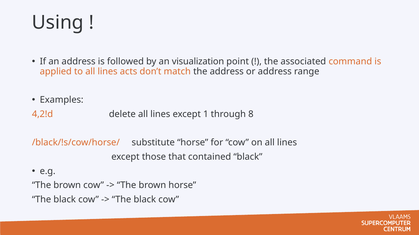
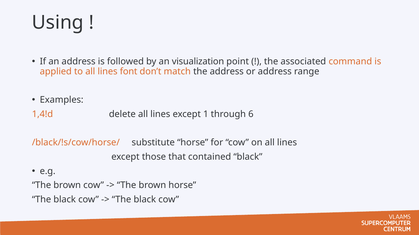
acts: acts -> font (129, 72)
4,2!d: 4,2!d -> 1,4!d (42, 115)
8: 8 -> 6 (251, 115)
